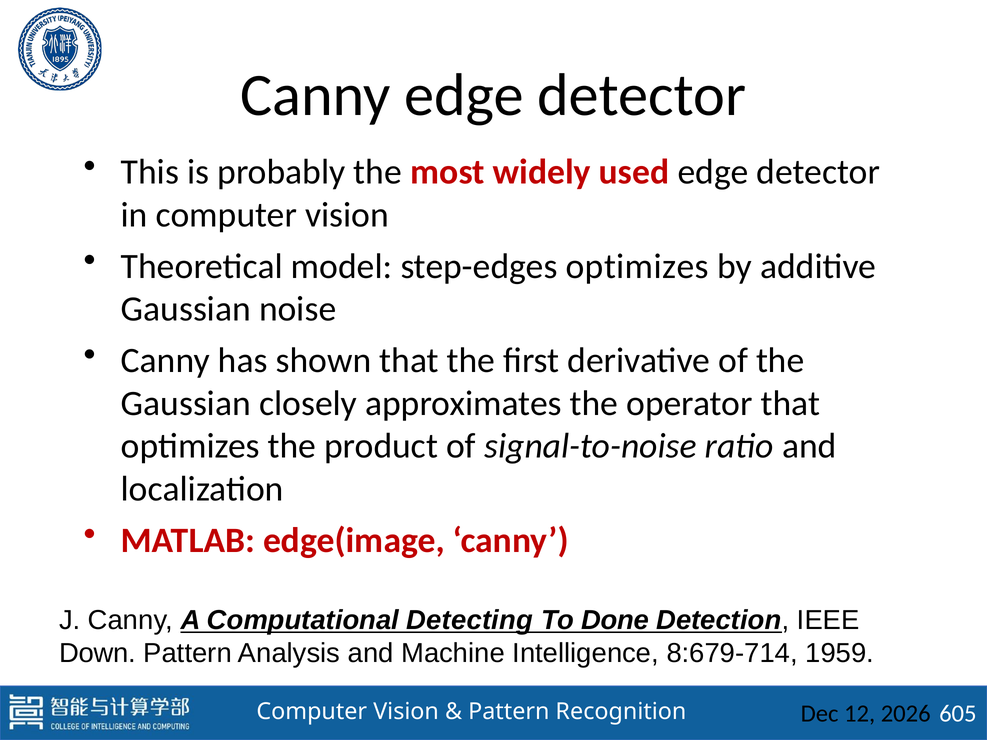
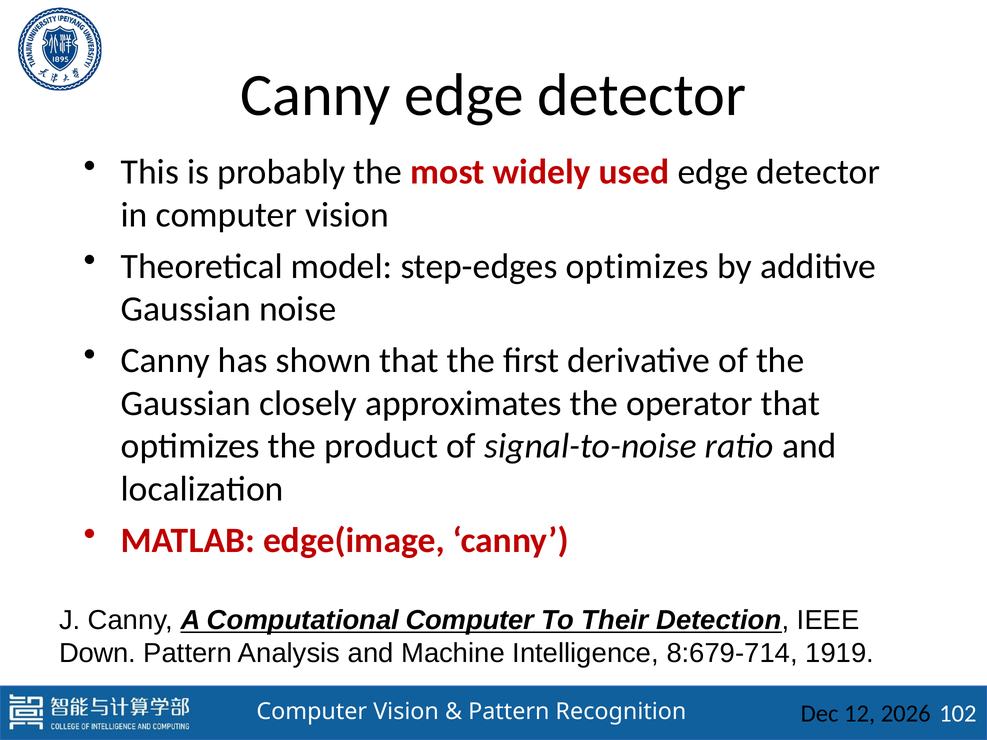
Computational Detecting: Detecting -> Computer (470, 620)
Done: Done -> Their (615, 620)
1959: 1959 -> 1919 (840, 653)
605: 605 -> 102 (958, 714)
